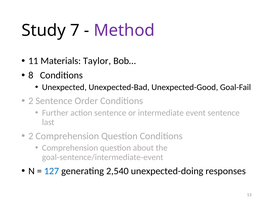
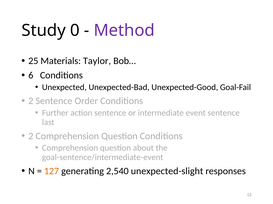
7: 7 -> 0 (75, 31)
11: 11 -> 25 (33, 61)
8: 8 -> 6 (31, 76)
127 colour: blue -> orange (52, 172)
unexpected-doing: unexpected-doing -> unexpected-slight (167, 172)
